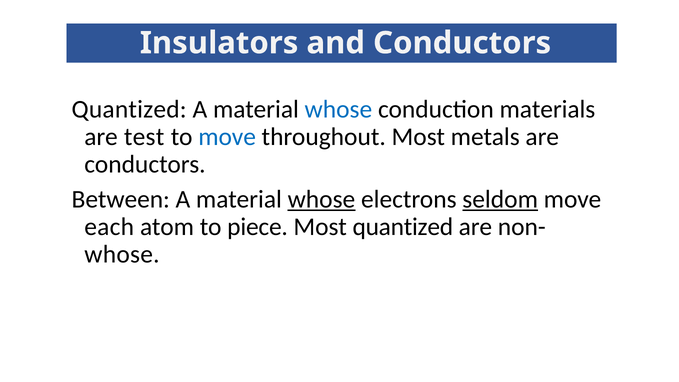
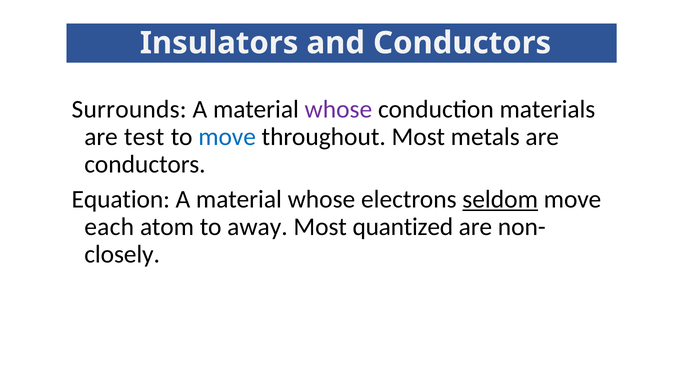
Quantized: Quantized -> Surrounds (129, 110)
whose colour: blue -> purple (338, 110)
Between: Between -> Equation (121, 199)
whose underline: present -> none (321, 199)
piece: piece -> away (257, 227)
whose: whose -> closely (122, 254)
